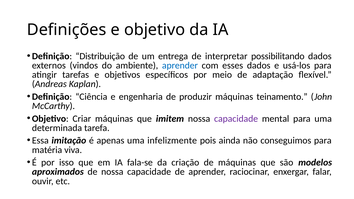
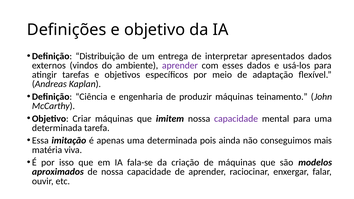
possibilitando: possibilitando -> apresentados (278, 56)
aprender colour: blue -> purple (180, 66)
apenas uma infelizmente: infelizmente -> determinada (172, 141)
conseguimos para: para -> mais (323, 141)
